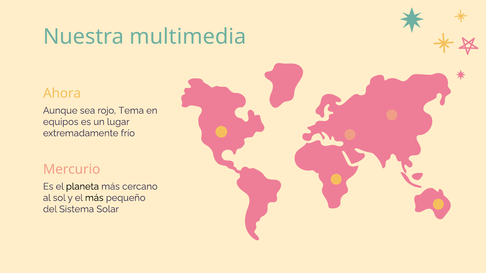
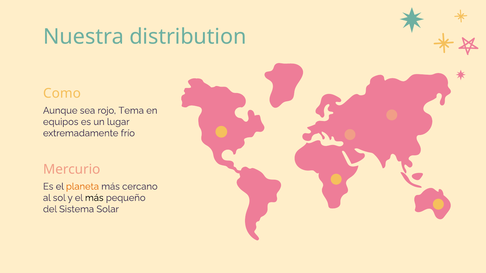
multimedia: multimedia -> distribution (188, 37)
Ahora: Ahora -> Como (62, 93)
planeta colour: black -> orange (82, 187)
